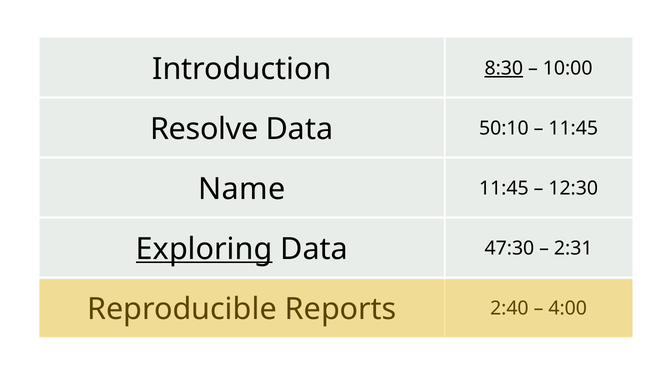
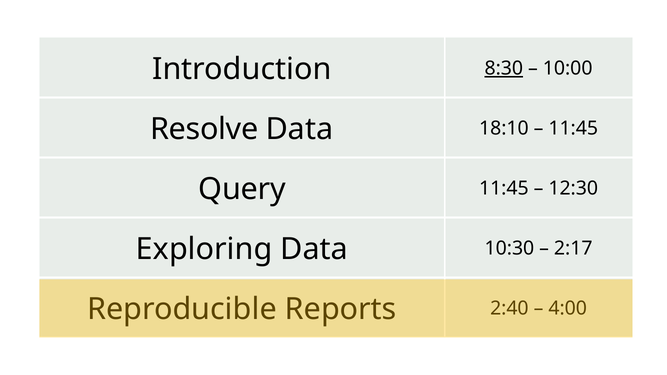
50:10: 50:10 -> 18:10 (504, 129)
Name: Name -> Query (242, 189)
Exploring underline: present -> none (204, 249)
47:30: 47:30 -> 10:30 (509, 249)
2:31: 2:31 -> 2:17 (573, 249)
